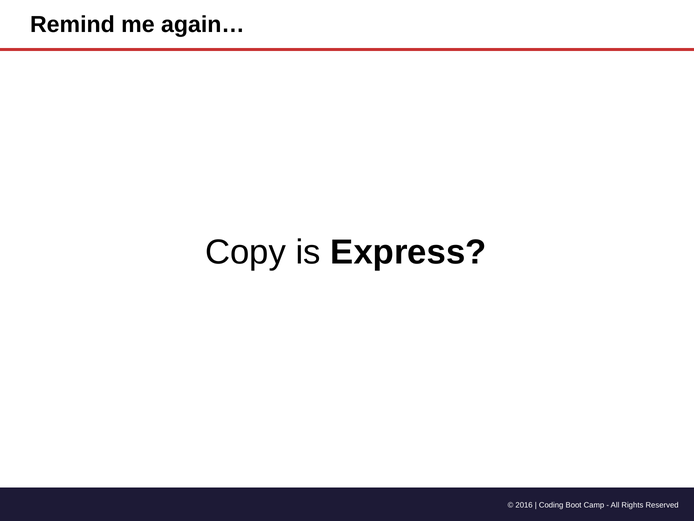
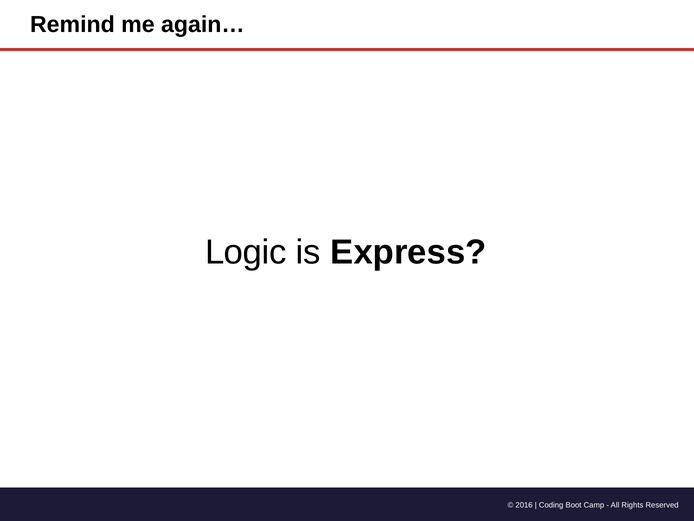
Copy: Copy -> Logic (246, 252)
